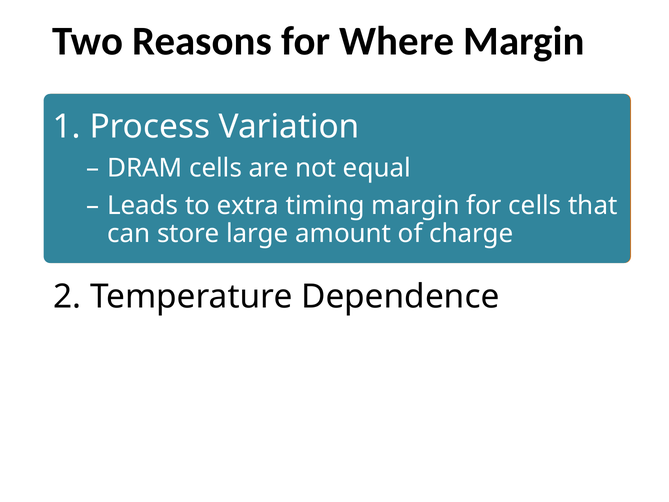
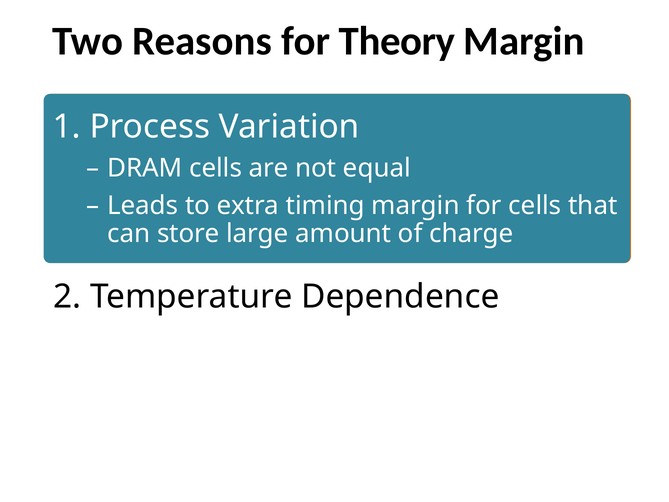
Where: Where -> Theory (397, 41)
